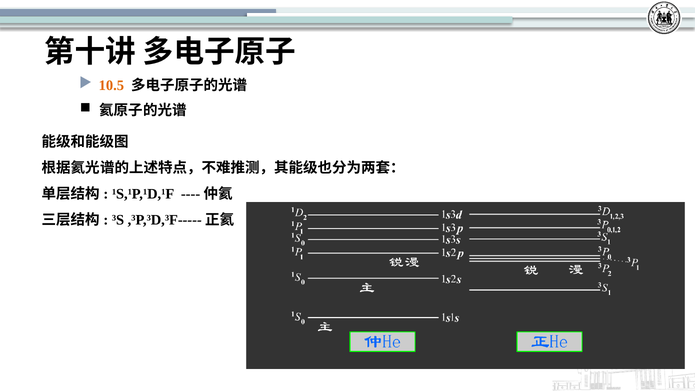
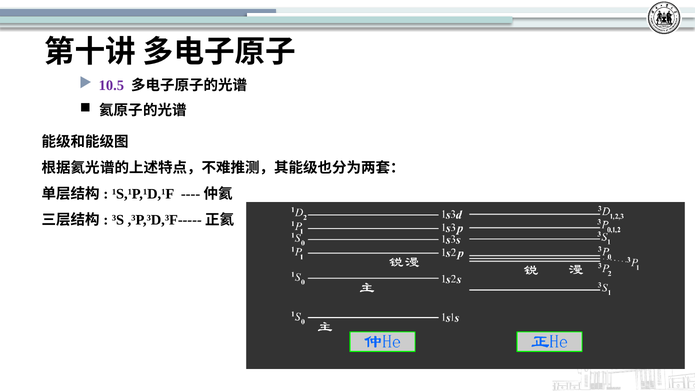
10.5 colour: orange -> purple (111, 85)
